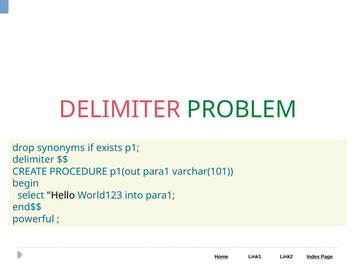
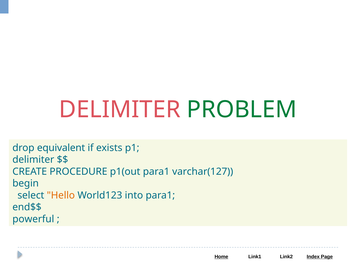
synonyms: synonyms -> equivalent (61, 148)
varchar(101: varchar(101 -> varchar(127 (203, 172)
Hello colour: black -> orange (61, 195)
